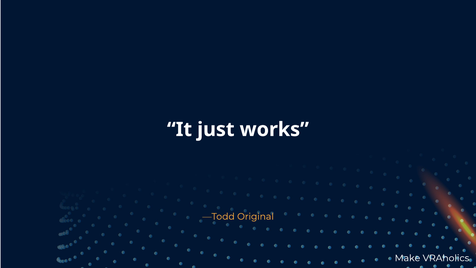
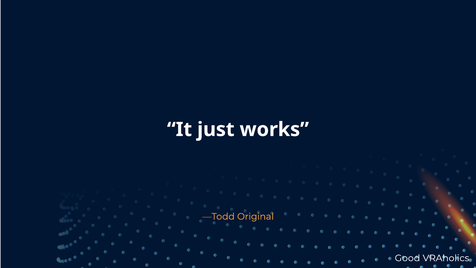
Make: Make -> Good (407, 258)
